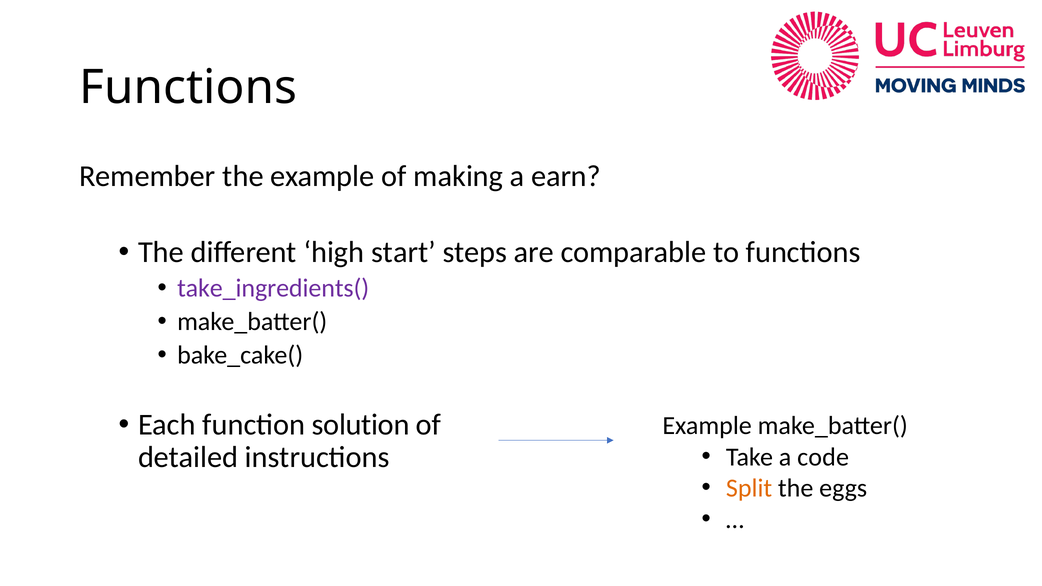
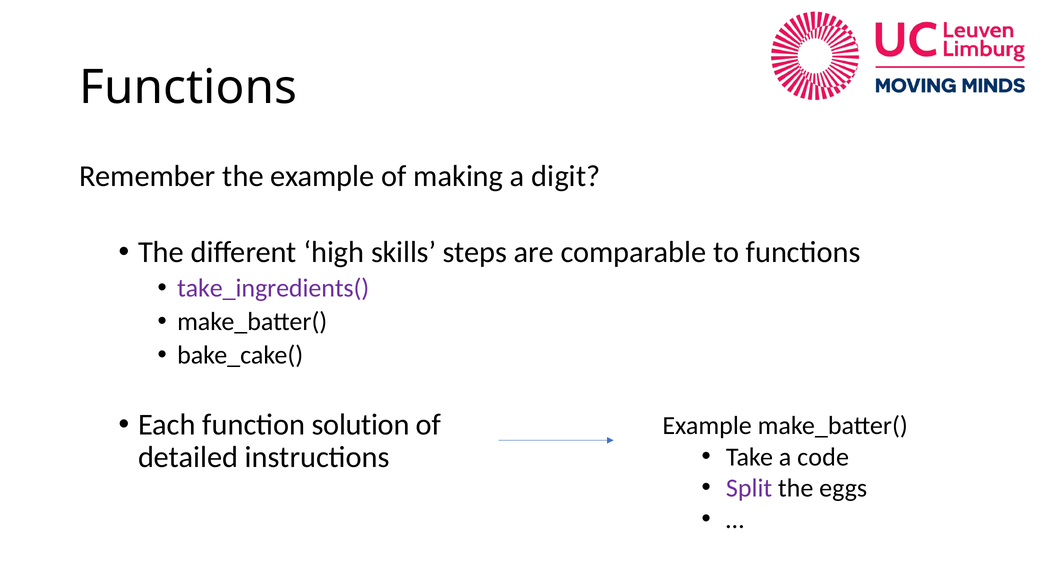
earn: earn -> digit (566, 176)
start: start -> skills (404, 252)
Split colour: orange -> purple (749, 488)
